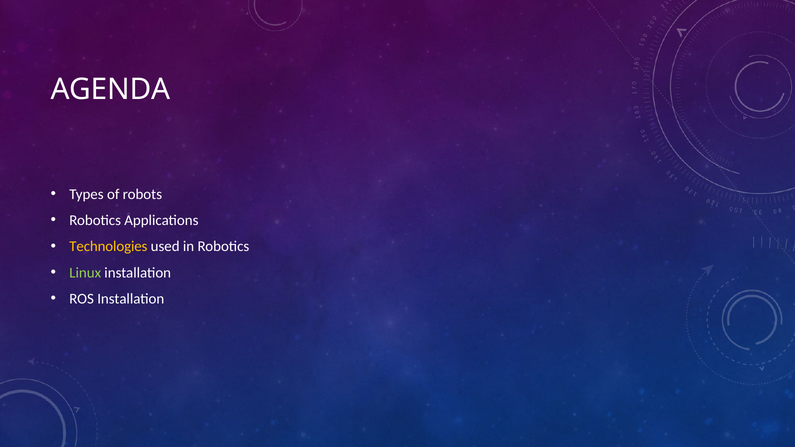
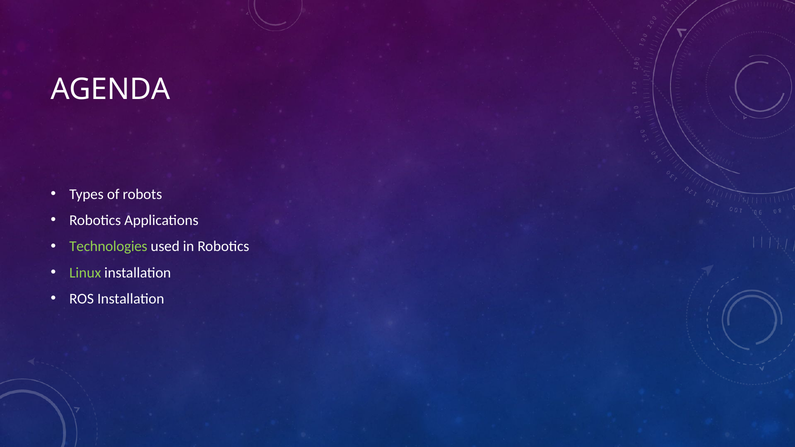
Technologies colour: yellow -> light green (108, 247)
